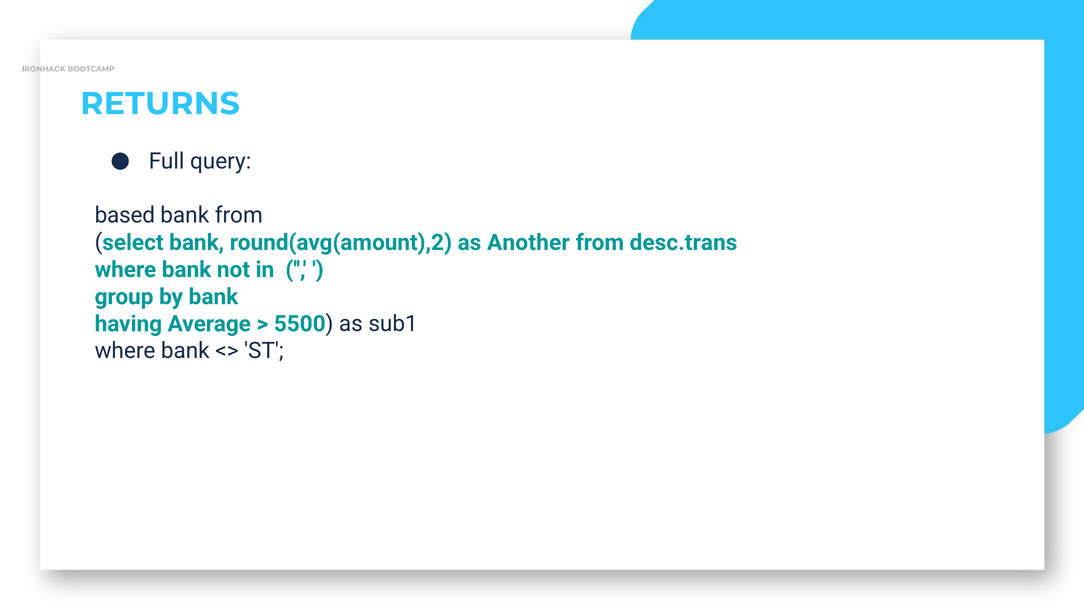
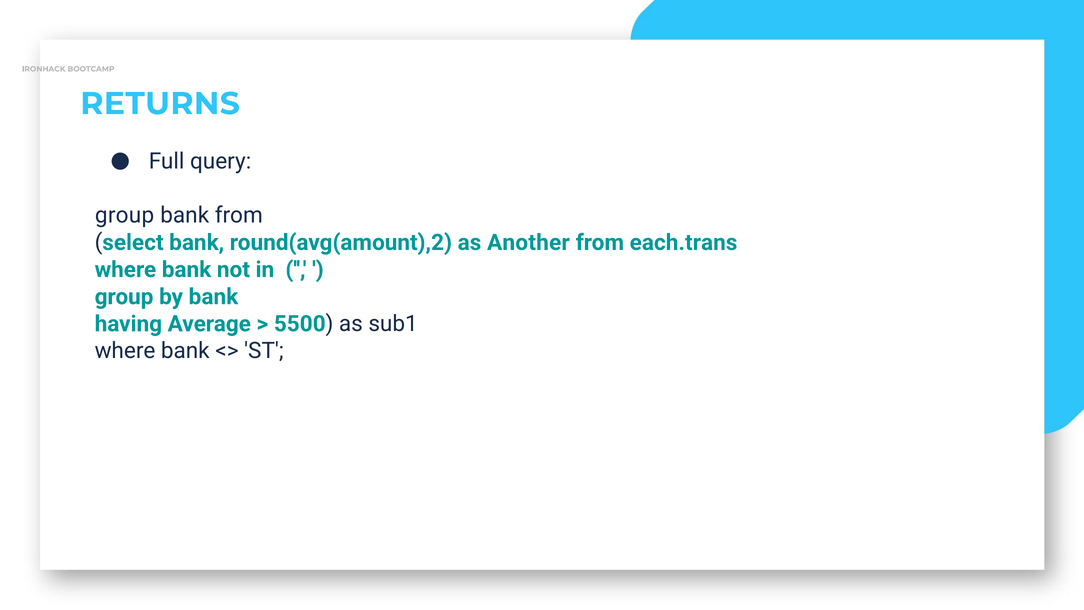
based: based -> group (125, 215)
desc.trans: desc.trans -> each.trans (684, 242)
